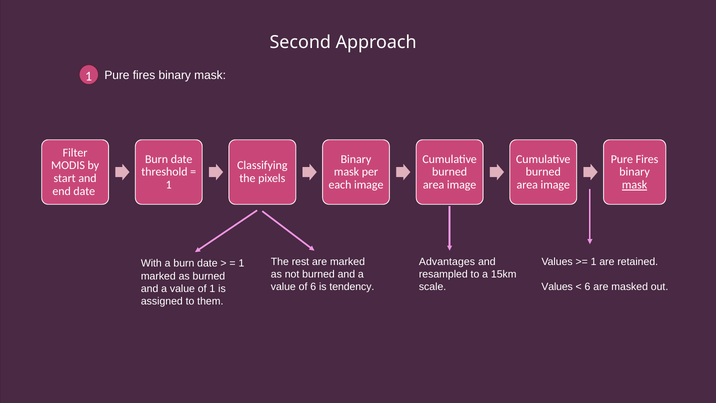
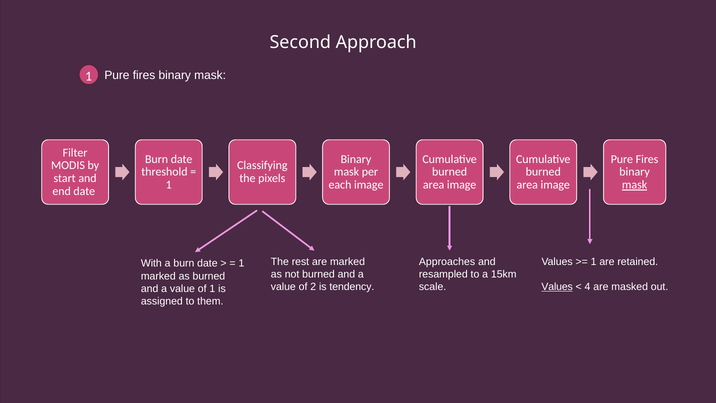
Advantages: Advantages -> Approaches (447, 262)
Values underline: none -> present (557, 286)
6: 6 -> 4 (587, 286)
of 6: 6 -> 2 (313, 287)
